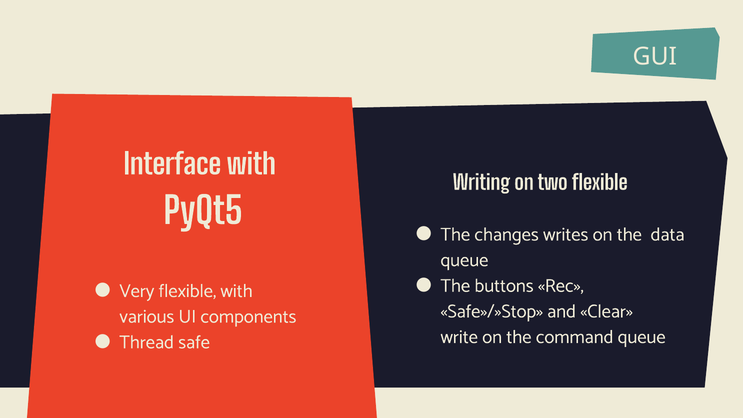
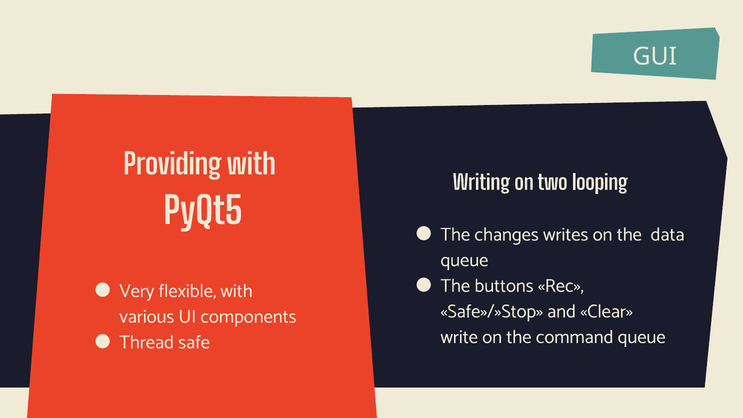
Interface: Interface -> Providing (172, 165)
two flexible: flexible -> looping (600, 183)
